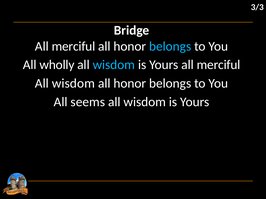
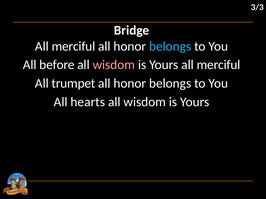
wholly: wholly -> before (57, 65)
wisdom colour: light blue -> pink (114, 65)
wisdom: wisdom -> trumpet (73, 84)
seems: seems -> hearts (88, 102)
